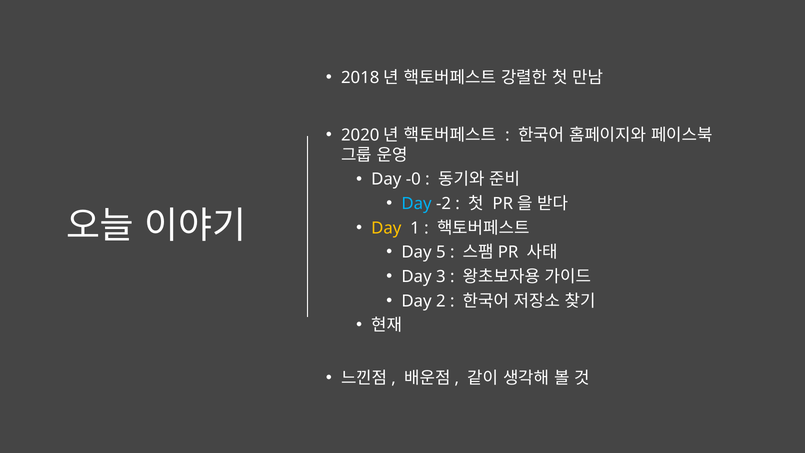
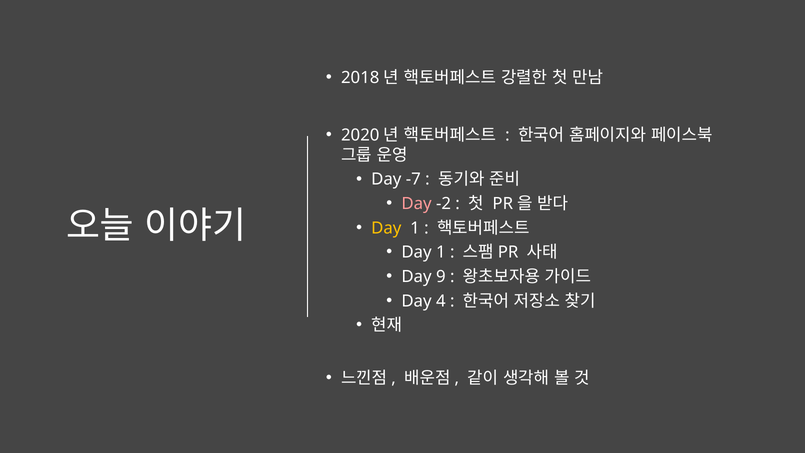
-0: -0 -> -7 (413, 179)
Day colour: light blue -> pink (417, 204)
5: 5 -> 1 (441, 252)
3: 3 -> 9 (441, 277)
2: 2 -> 4 (441, 301)
